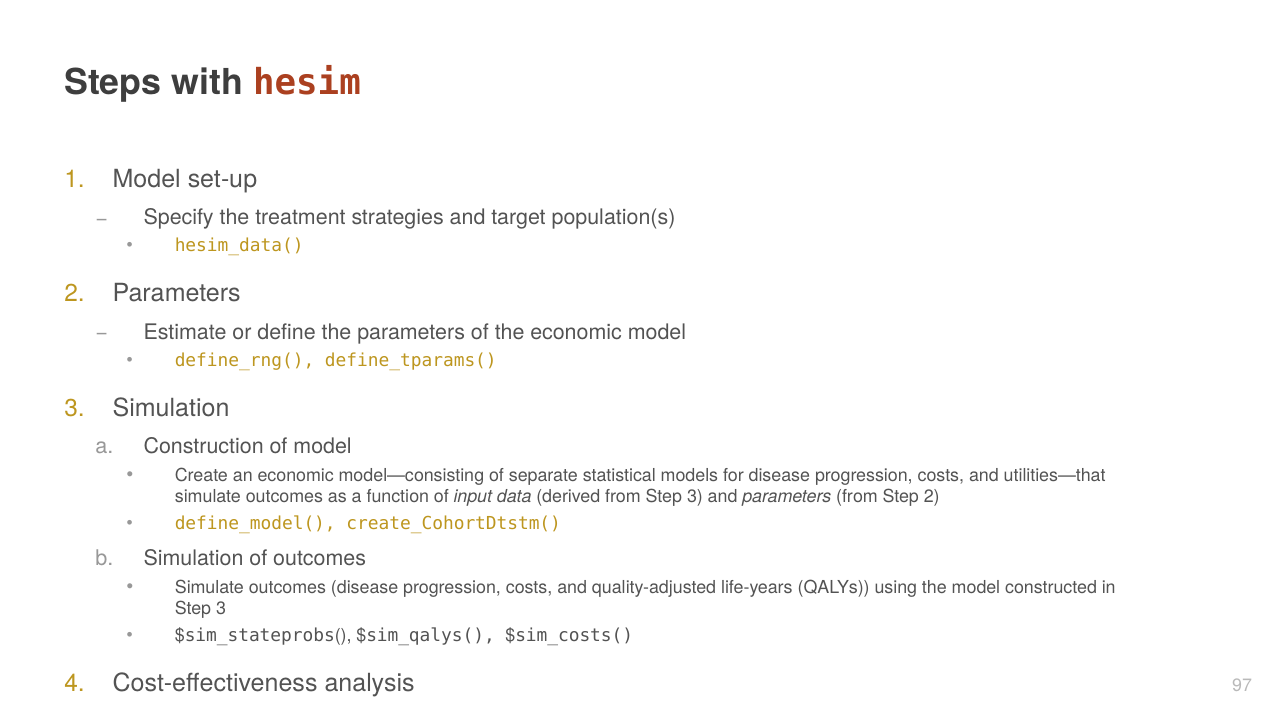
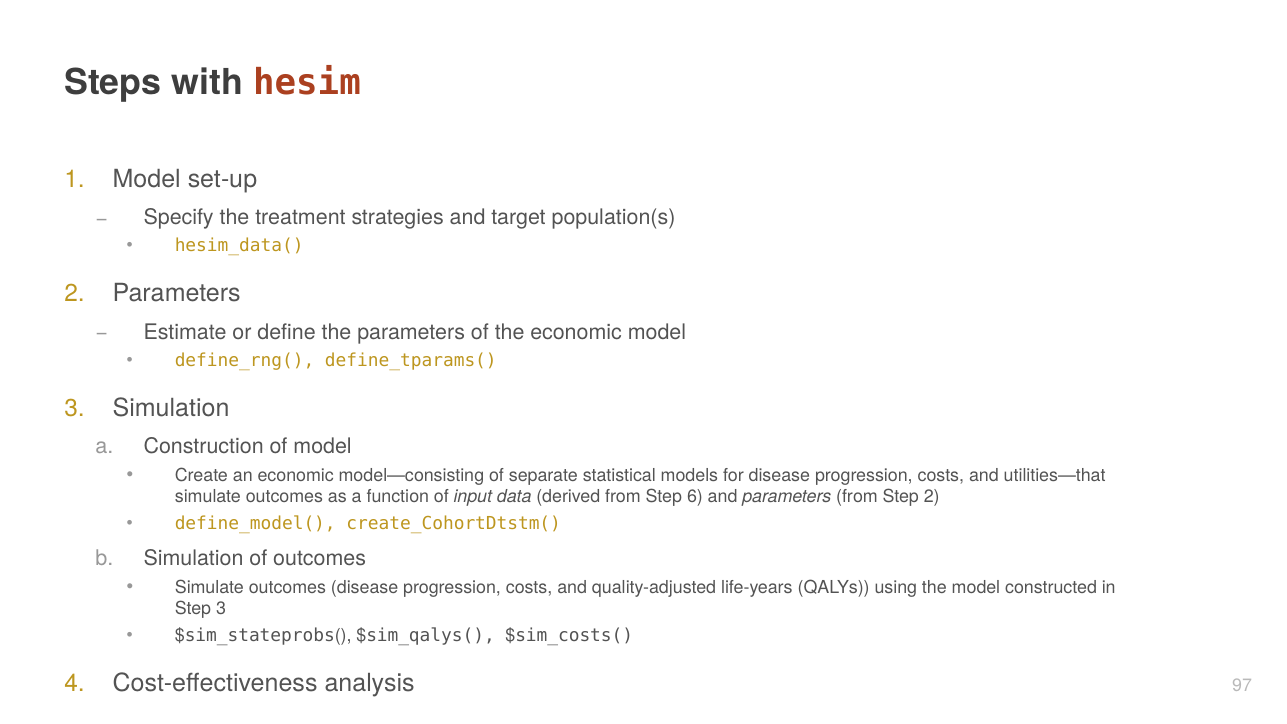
from Step 3: 3 -> 6 (695, 497)
